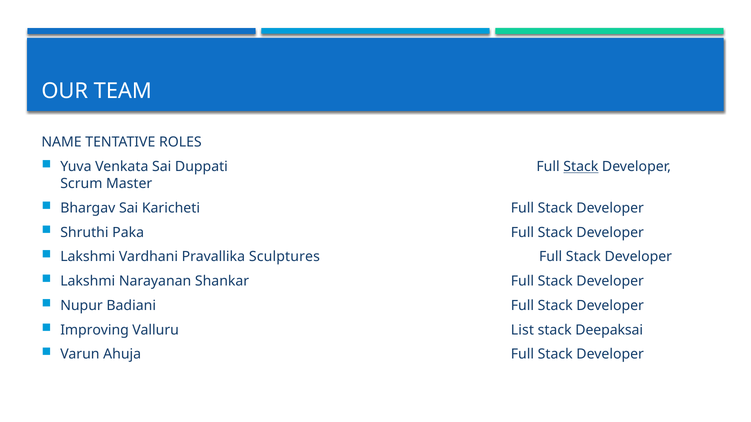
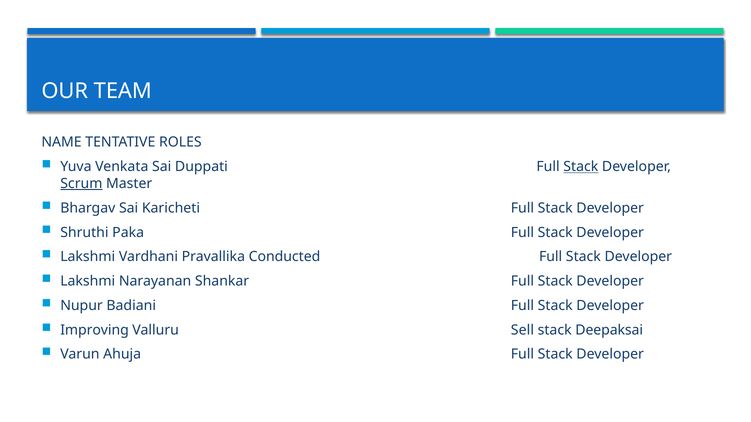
Scrum underline: none -> present (81, 184)
Sculptures: Sculptures -> Conducted (285, 257)
List: List -> Sell (522, 330)
